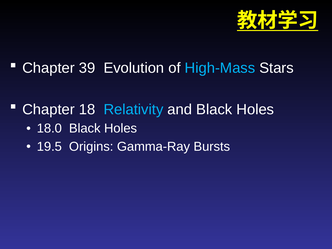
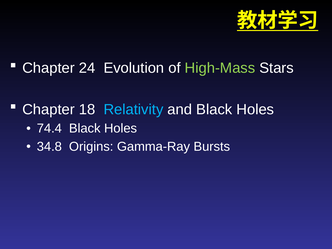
39: 39 -> 24 (87, 68)
High-Mass colour: light blue -> light green (220, 68)
18.0: 18.0 -> 74.4 (49, 128)
19.5: 19.5 -> 34.8 (49, 147)
